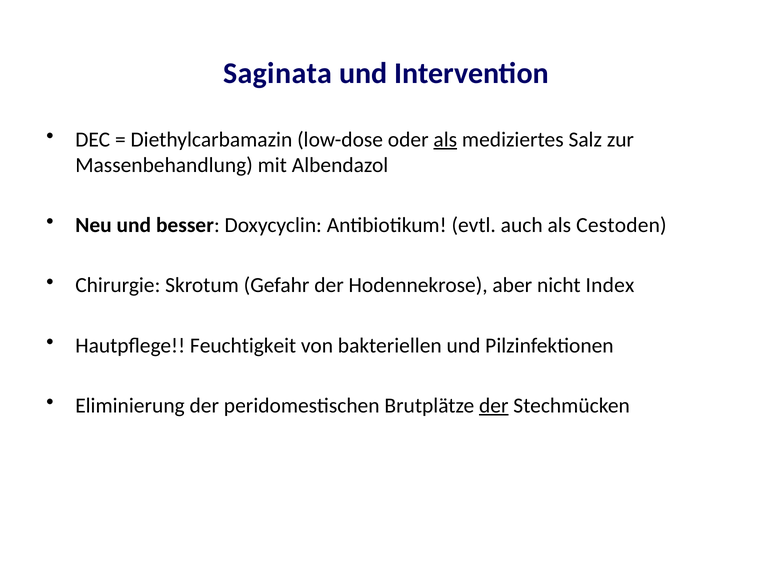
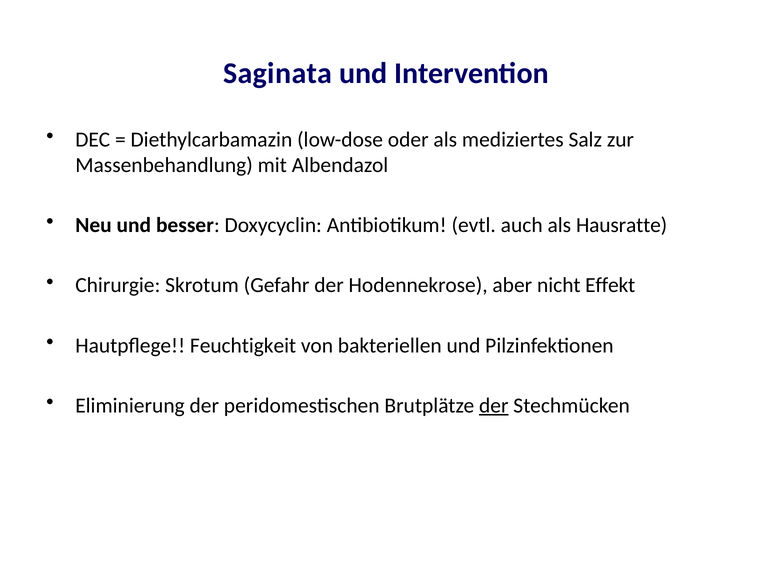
als underline: present -> none (445, 140)
Cestoden: Cestoden -> Hausratte (622, 225)
Index: Index -> Effekt (610, 285)
